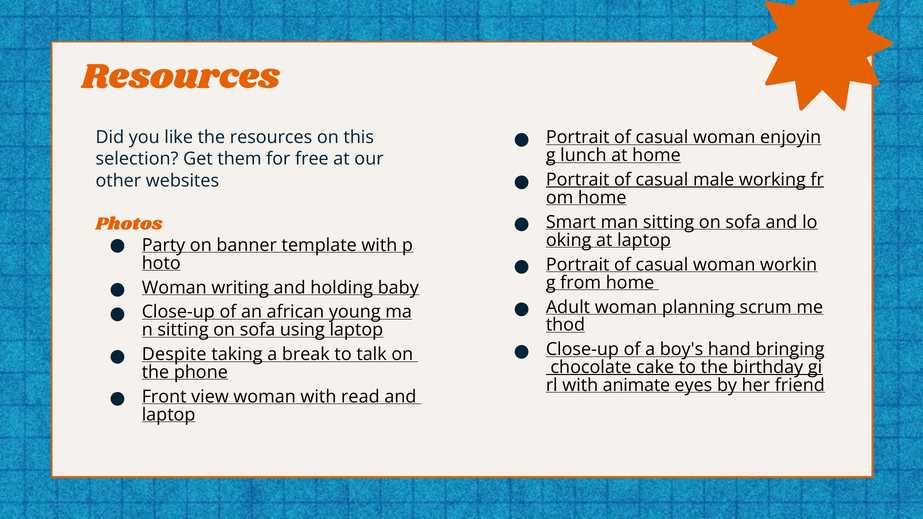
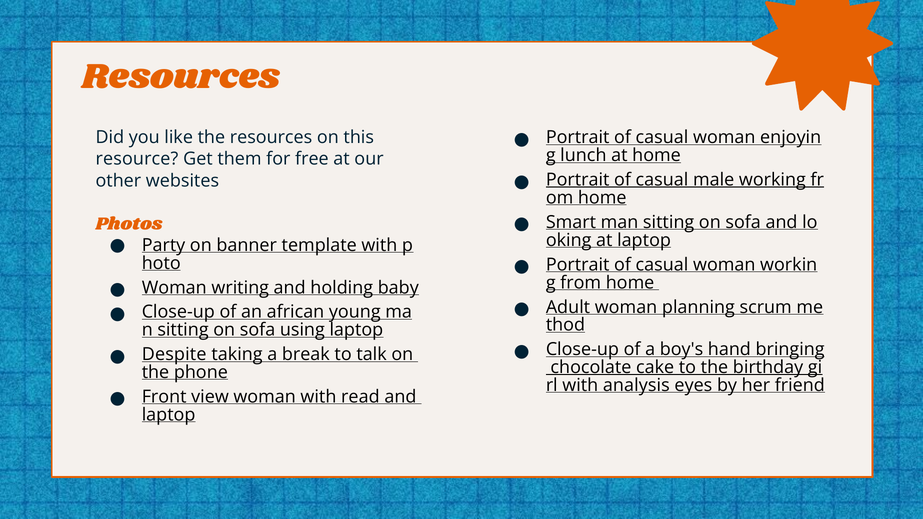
selection: selection -> resource (137, 159)
animate: animate -> analysis (636, 386)
